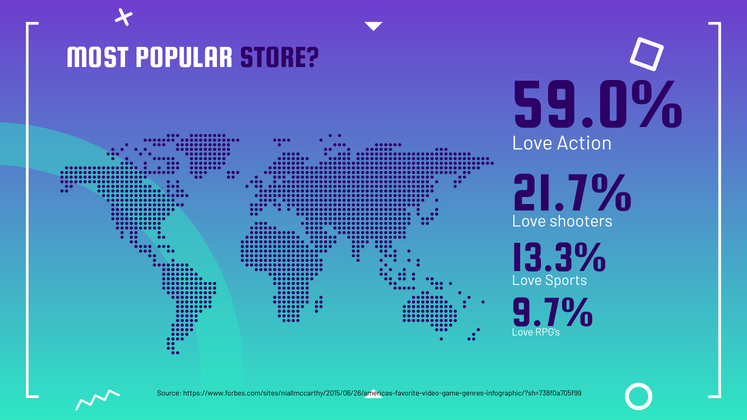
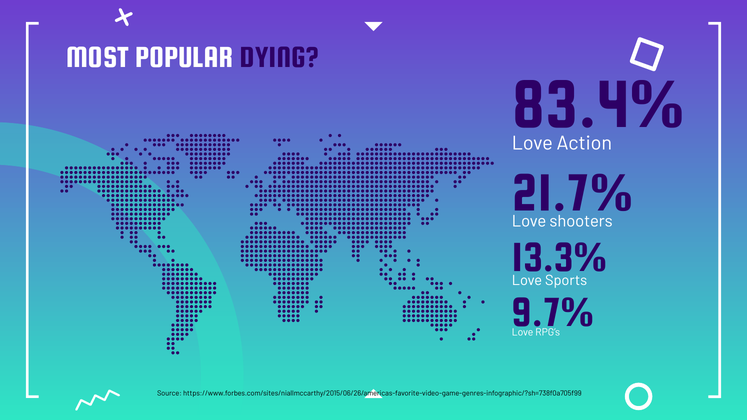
STORE: STORE -> DYING (279, 57)
59.0%: 59.0% -> 83.4% (598, 104)
